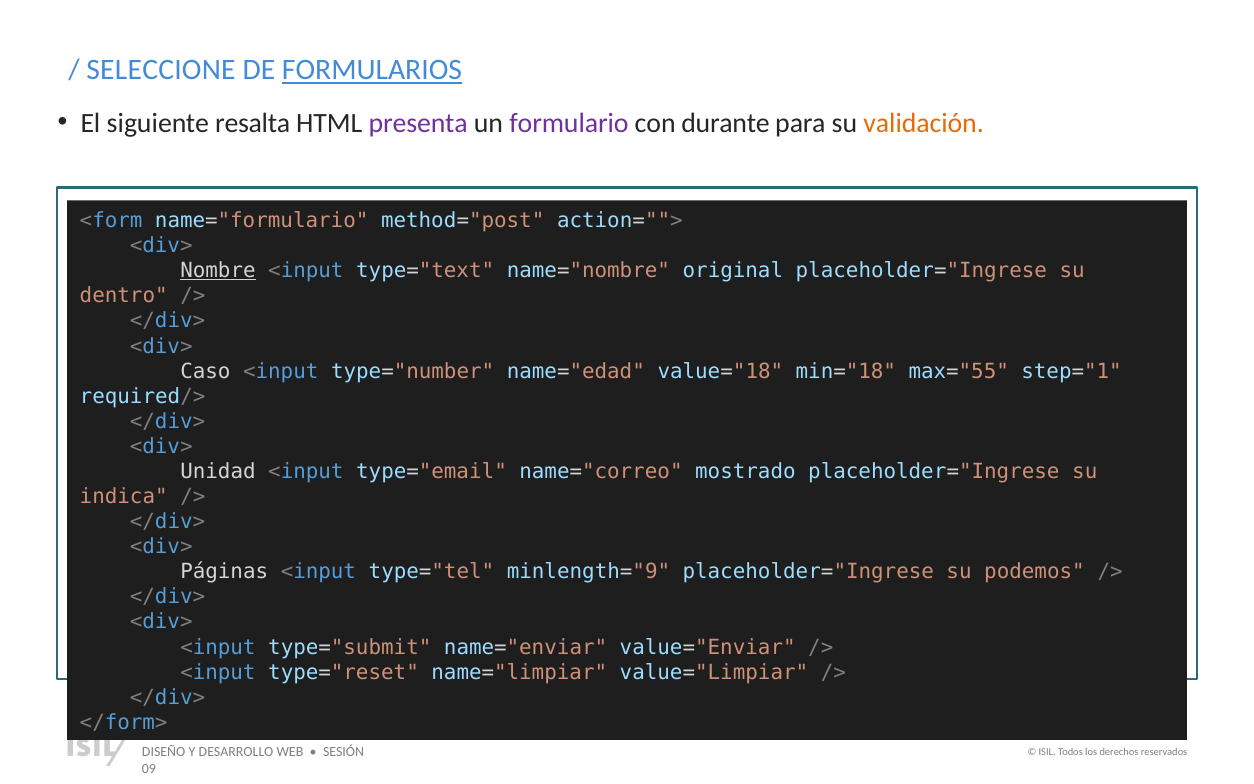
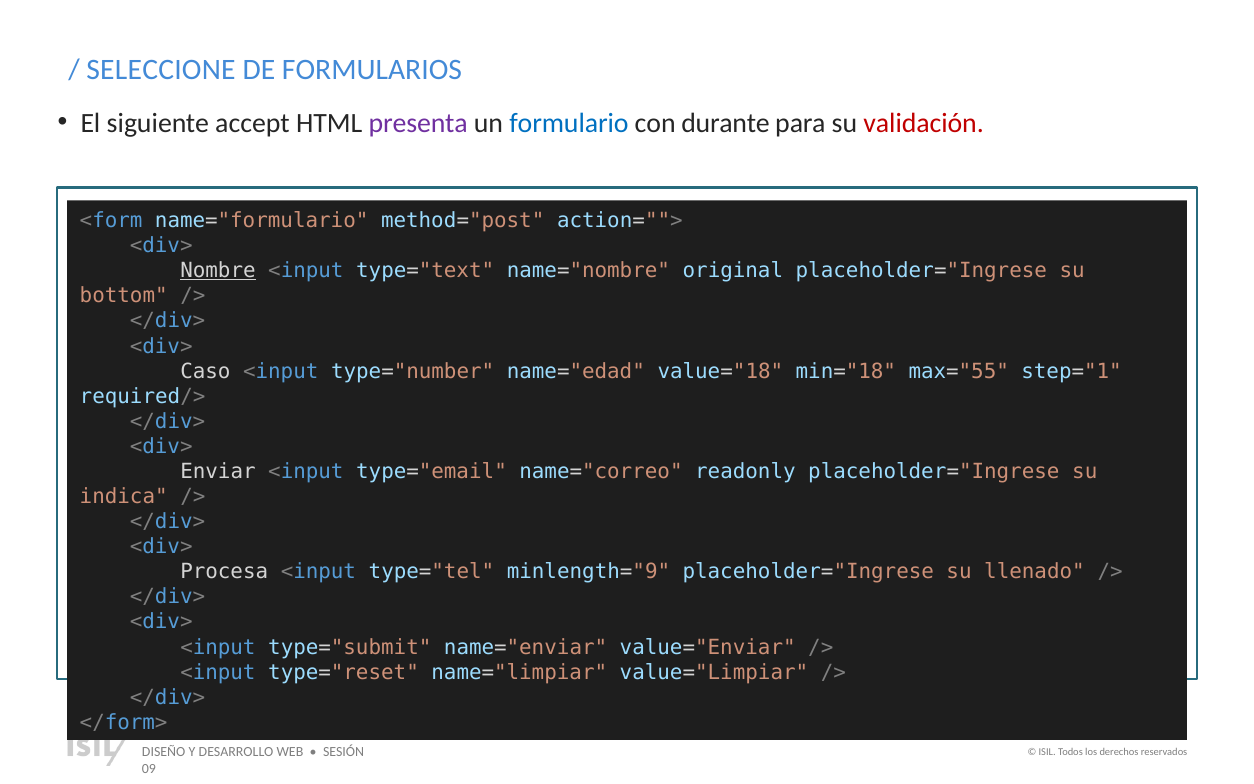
FORMULARIOS underline: present -> none (372, 70)
resalta: resalta -> accept (253, 123)
formulario colour: purple -> blue (569, 123)
validación colour: orange -> red (924, 123)
dentro: dentro -> bottom (124, 296)
Unidad: Unidad -> Enviar (218, 471)
mostrado: mostrado -> readonly (745, 471)
Páginas: Páginas -> Procesa (224, 572)
podemos: podemos -> llenado (1034, 572)
